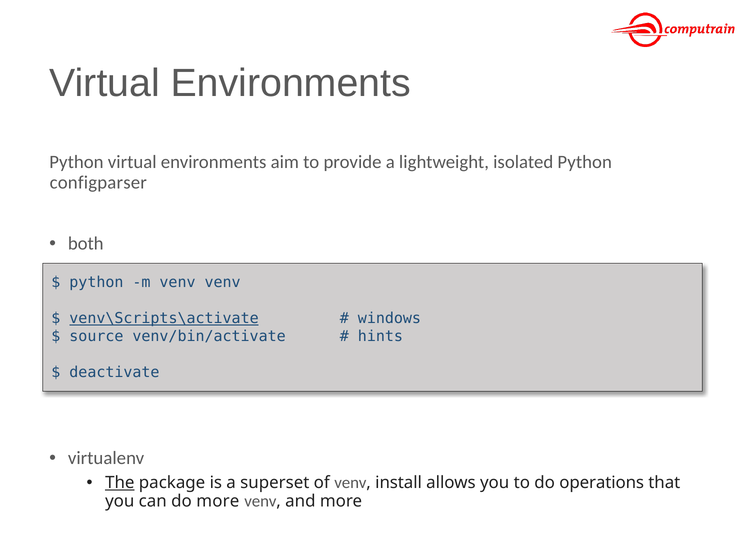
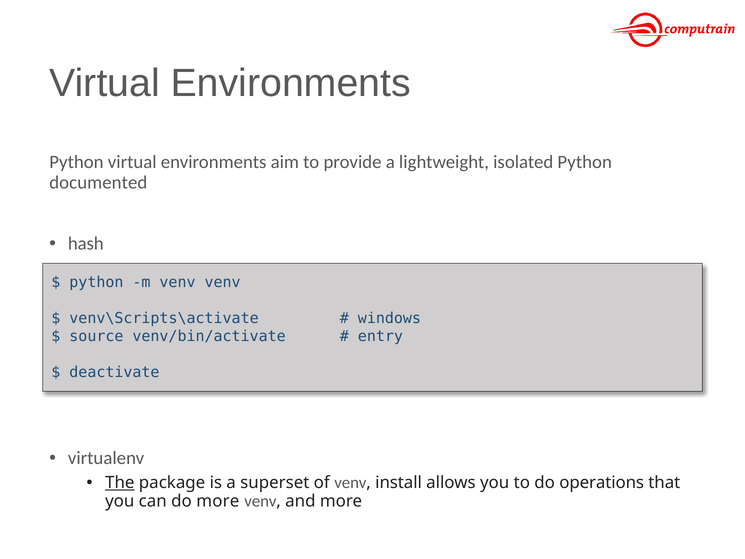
configparser: configparser -> documented (98, 182)
both: both -> hash (86, 244)
venv\Scripts\activate underline: present -> none (164, 318)
hints: hints -> entry (380, 336)
